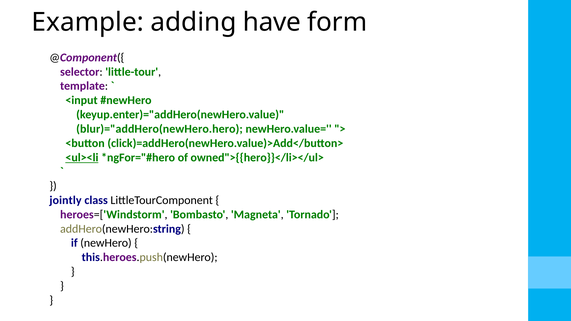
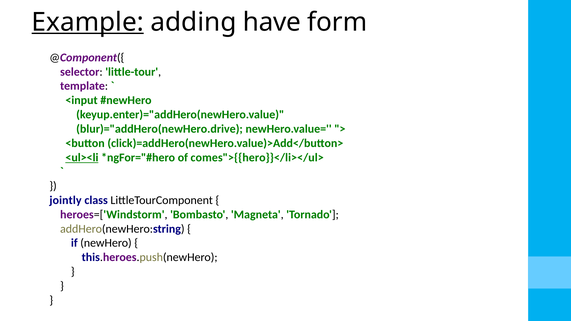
Example underline: none -> present (88, 22)
blur)="addHero(newHero.hero: blur)="addHero(newHero.hero -> blur)="addHero(newHero.drive (160, 129)
owned">{{hero}}</li></ul>: owned">{{hero}}</li></ul> -> comes">{{hero}}</li></ul> (257, 158)
